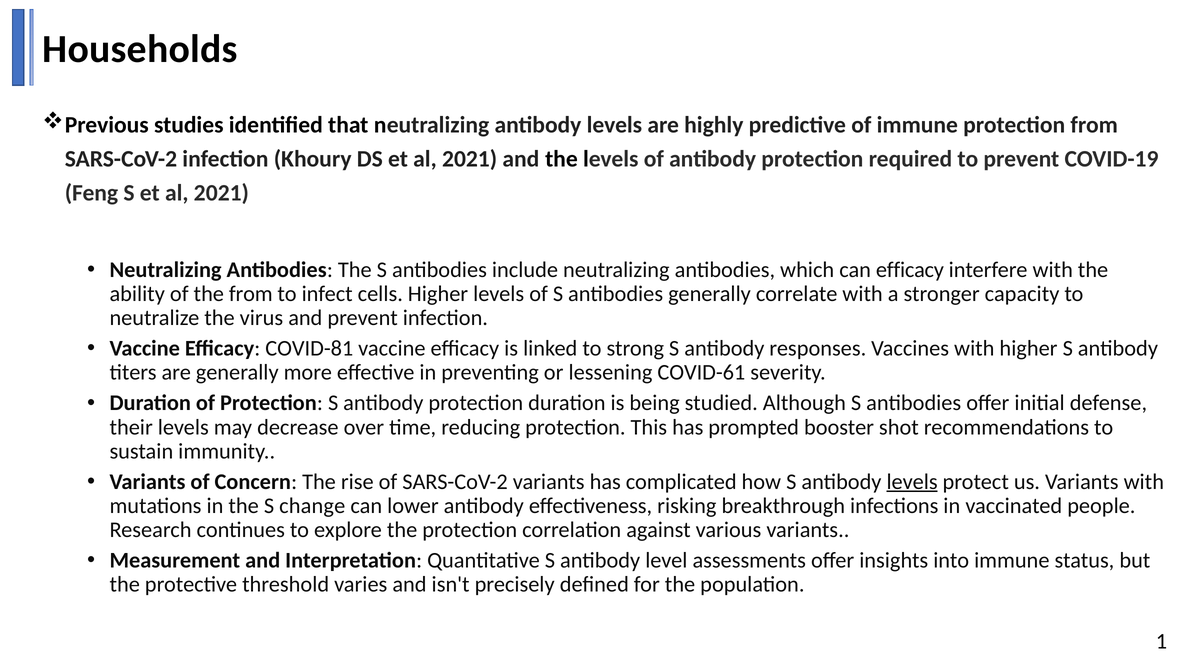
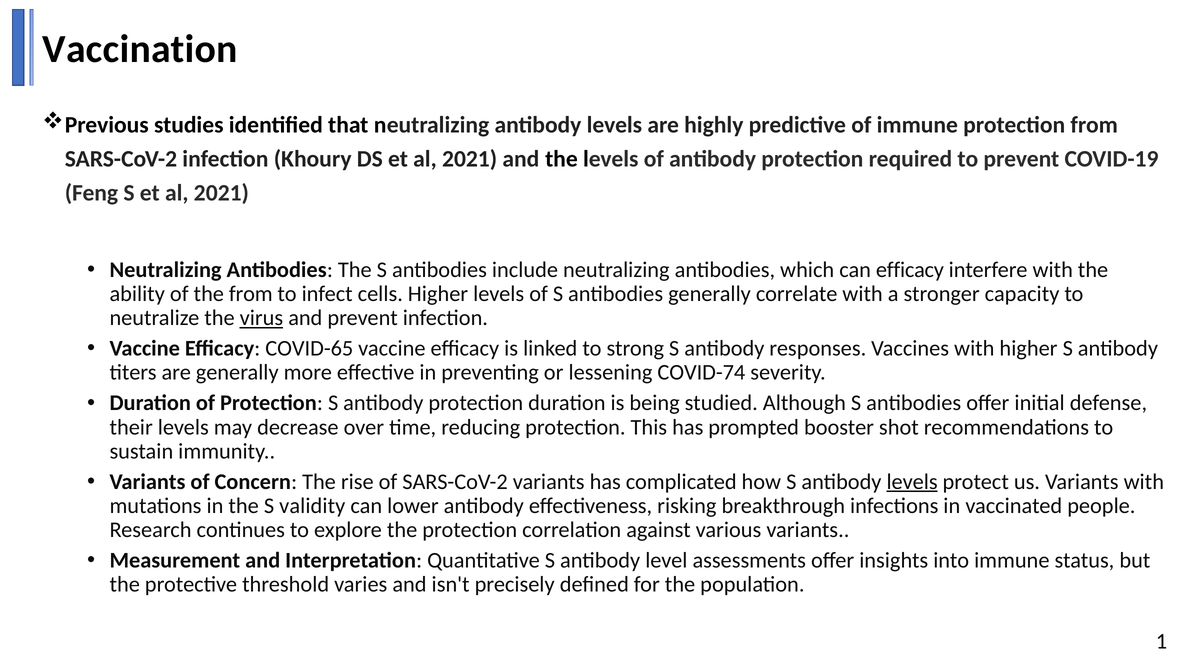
Households: Households -> Vaccination (140, 49)
virus underline: none -> present (261, 318)
COVID-81: COVID-81 -> COVID-65 (309, 348)
COVID-61: COVID-61 -> COVID-74 (701, 373)
change: change -> validity (312, 506)
